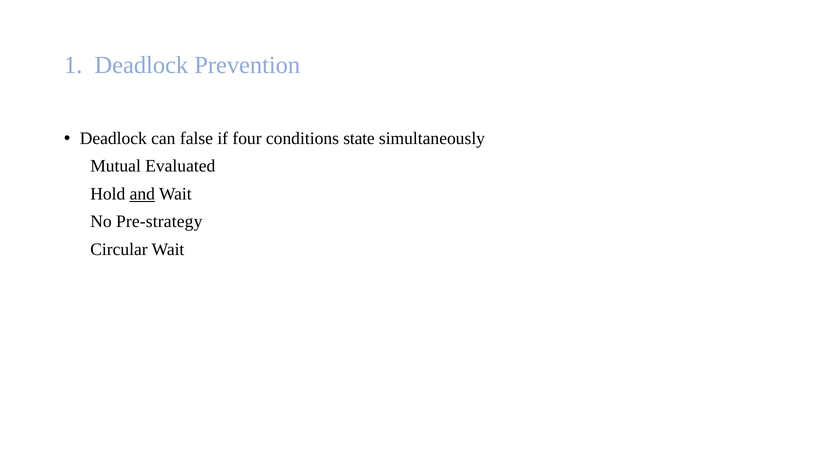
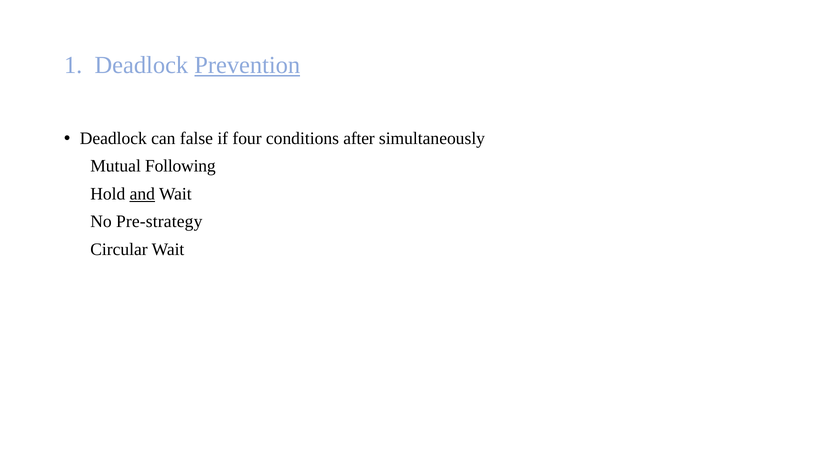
Prevention underline: none -> present (247, 65)
state: state -> after (359, 138)
Evaluated: Evaluated -> Following (180, 166)
